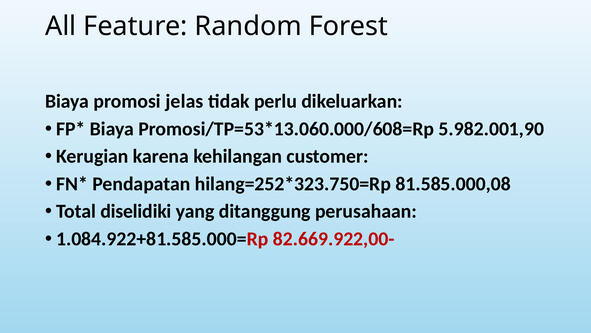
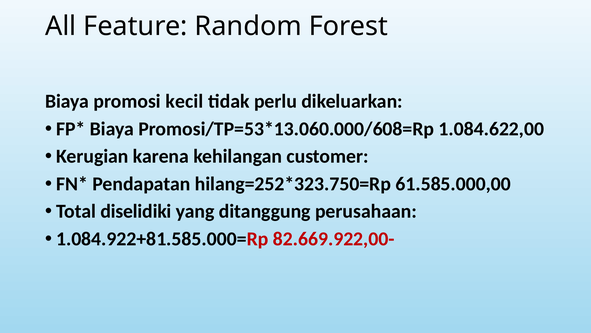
jelas: jelas -> kecil (184, 101)
5.982.001,90: 5.982.001,90 -> 1.084.622,00 (491, 129)
81.585.000,08: 81.585.000,08 -> 61.585.000,00 (453, 184)
